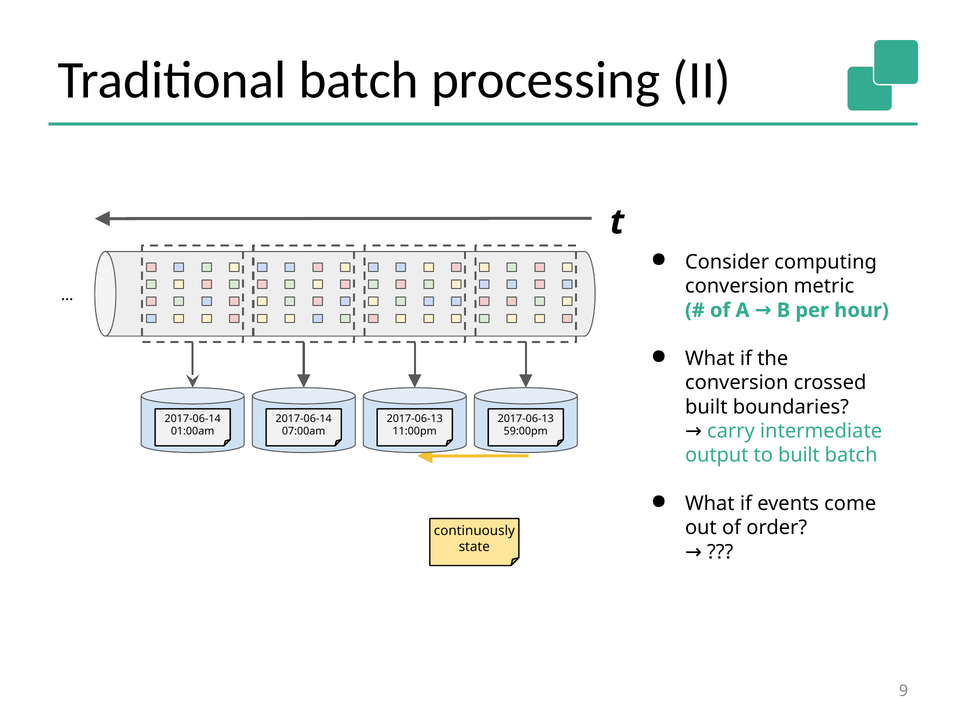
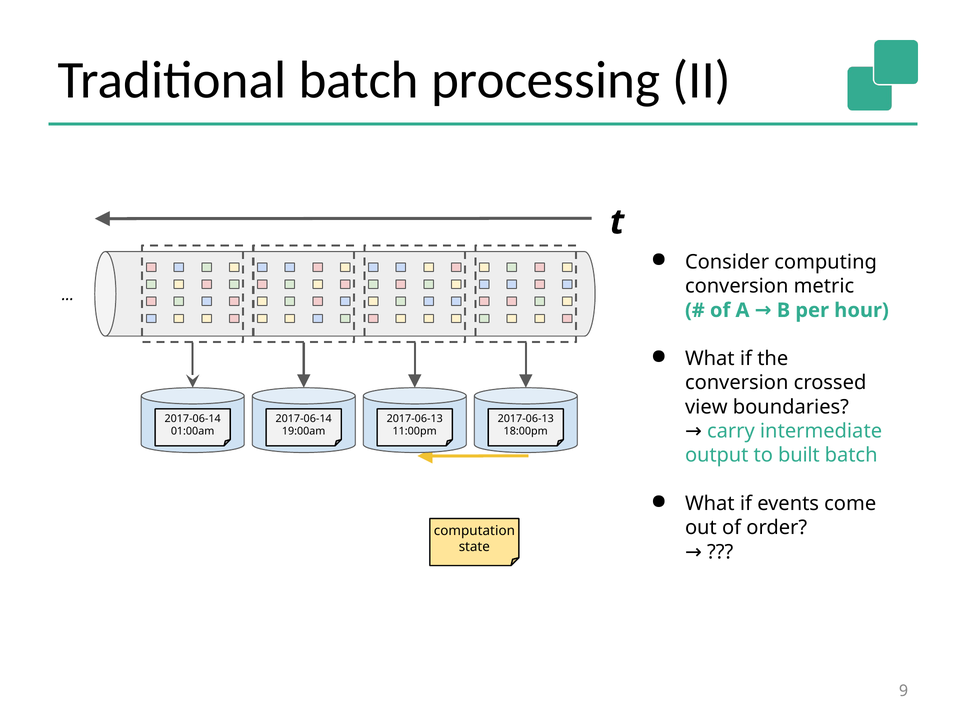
built: built -> view (706, 407)
07:00am: 07:00am -> 19:00am (304, 431)
59:00pm: 59:00pm -> 18:00pm (526, 431)
continuously: continuously -> computation (474, 531)
